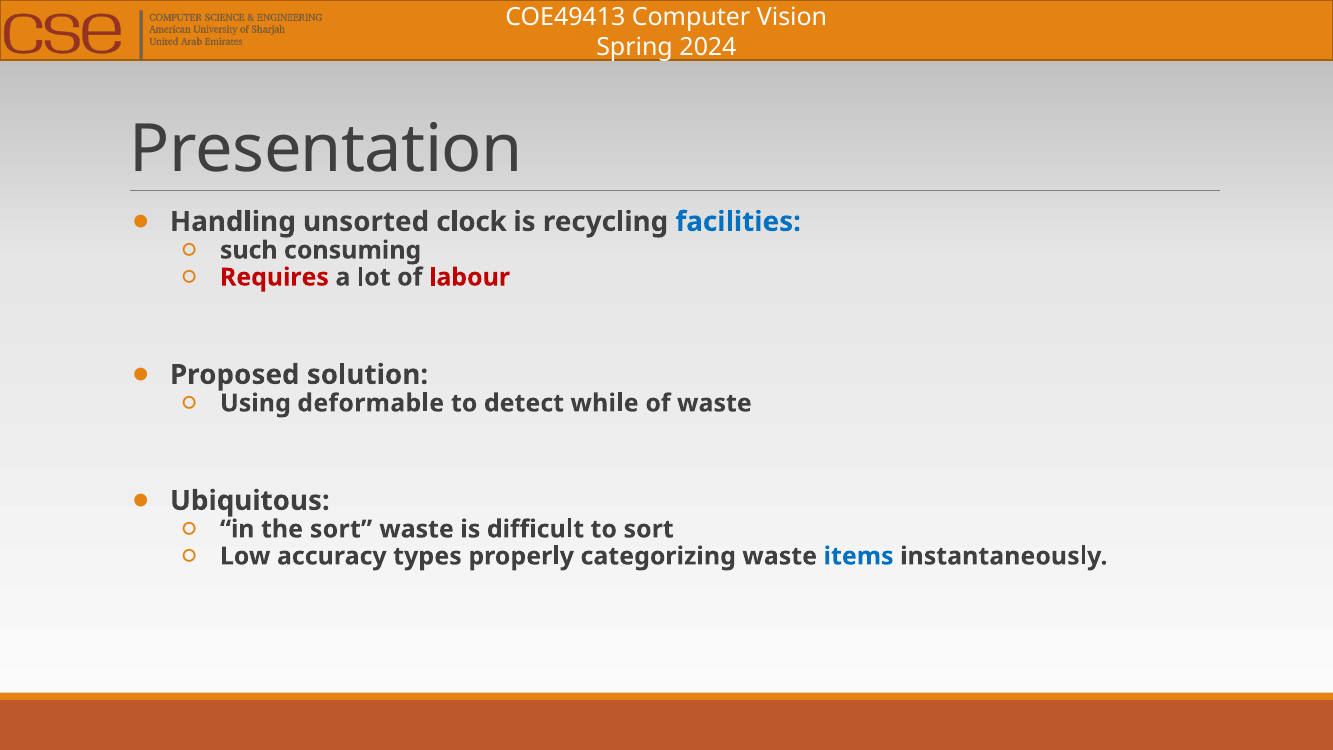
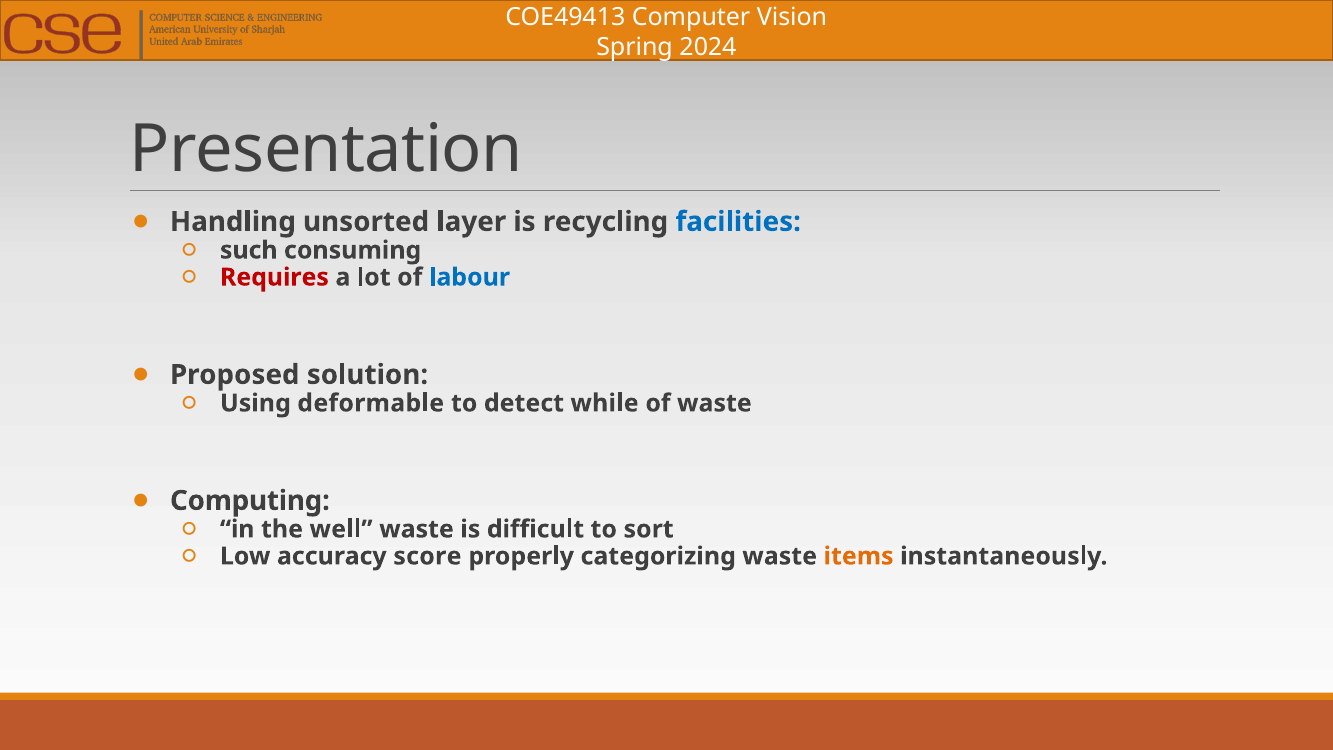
clock: clock -> layer (471, 222)
labour colour: red -> blue (469, 277)
Ubiquitous: Ubiquitous -> Computing (250, 501)
the sort: sort -> well (341, 529)
types: types -> score (427, 556)
items colour: blue -> orange (859, 556)
